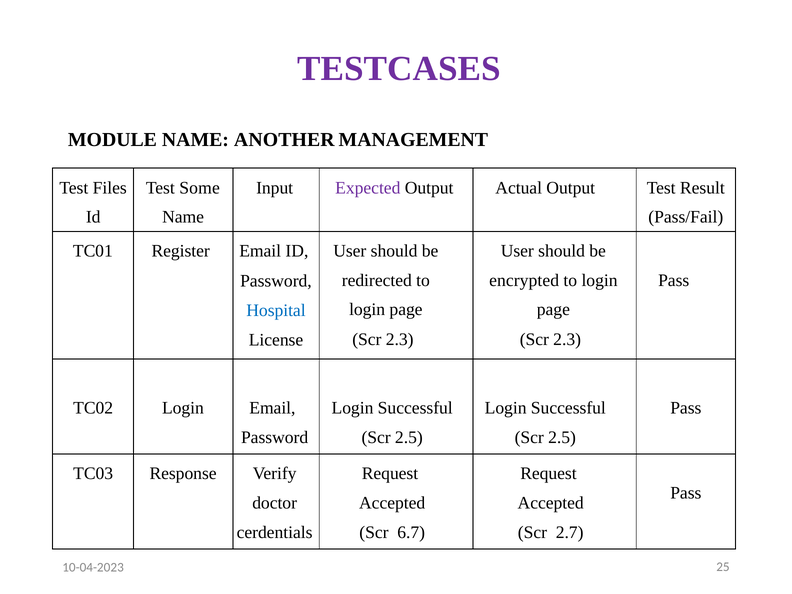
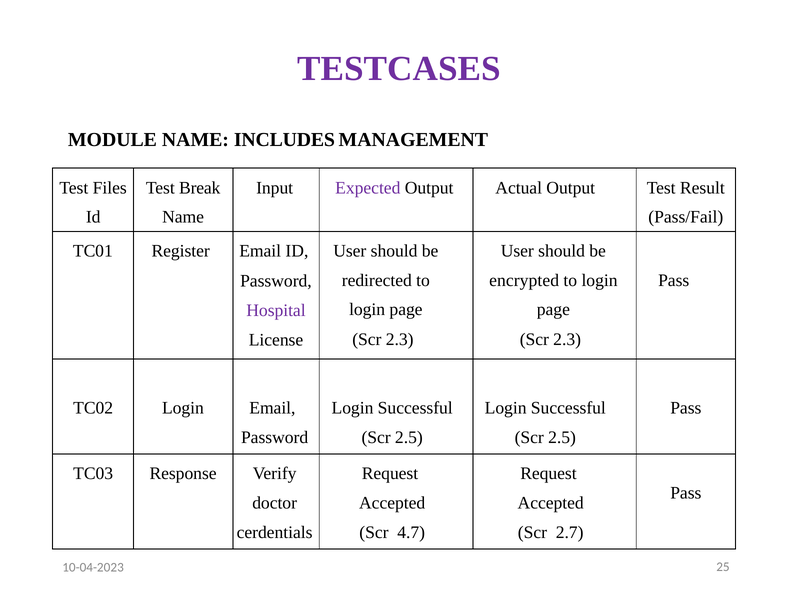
ANOTHER: ANOTHER -> INCLUDES (284, 140)
Some: Some -> Break (200, 188)
Hospital colour: blue -> purple (276, 311)
6.7: 6.7 -> 4.7 (411, 532)
